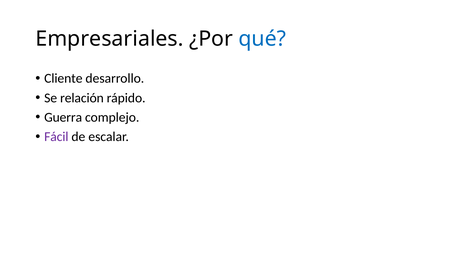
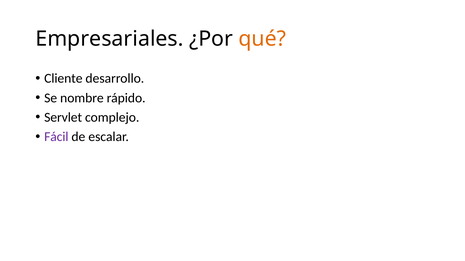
qué colour: blue -> orange (262, 39)
relación: relación -> nombre (82, 98)
Guerra: Guerra -> Servlet (63, 118)
